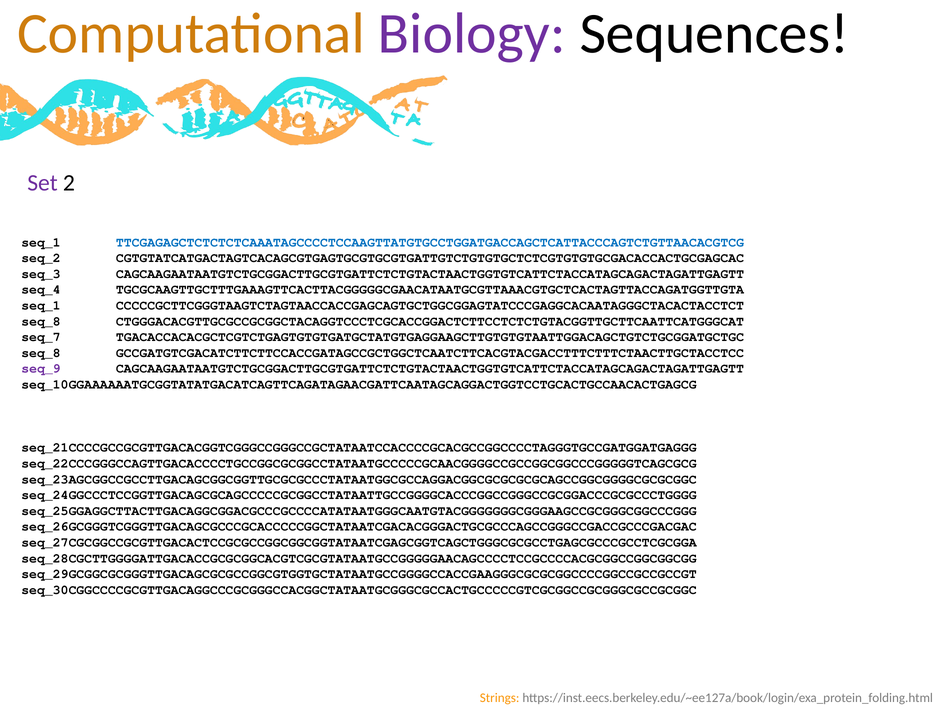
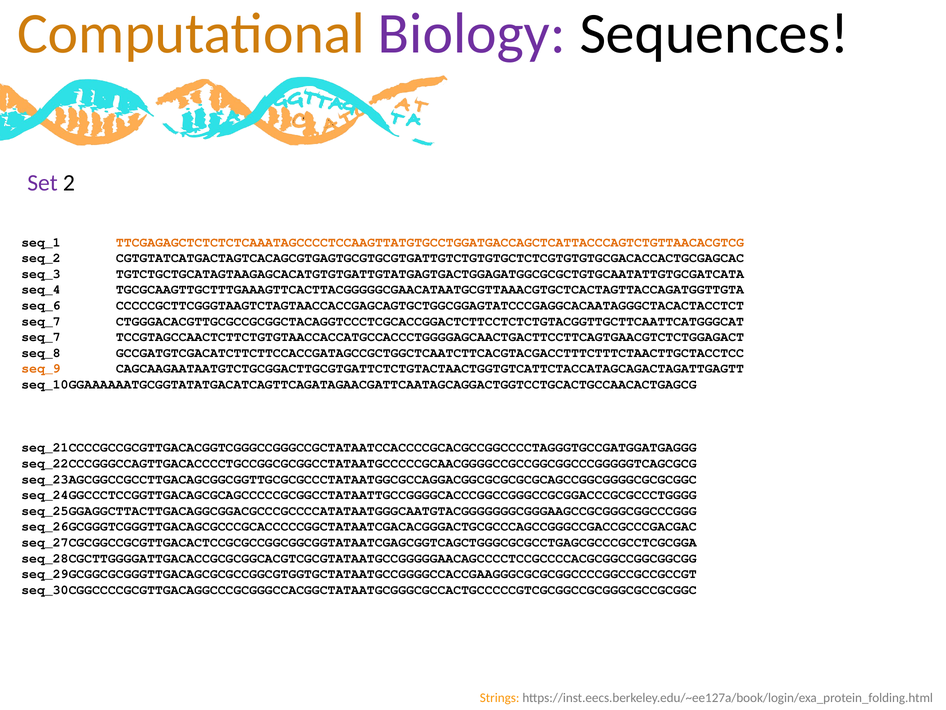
TTCGAGAGCTCTCTCTCAAATAGCCCCTCCAAGTTATGTGCCTGGATGACCAGCTCATTACCCAGTCTGTTAACACGTCG colour: blue -> orange (430, 242)
seq_3 CAGCAAGAATAATGTCTGCGGACTTGCGTGATTCTCTGTACTAACTGGTGTCATTCTACCATAGCAGACTAGATTGAGTT: CAGCAAGAATAATGTCTGCGGACTTGCGTGATTCTCTGTACTAACTGGTGTCATTCTACCATAGCAGACTAGATTGAGTT -> TGTCTGCTGCATAGTAAGAGCACATGTGTGATTGTATGAGTGACTGGAGATGGCGCGCTGTGCAATATTGTGCGATCATA (430, 274)
seq_1: seq_1 -> seq_6 (41, 305)
seq_8: seq_8 -> seq_7 (41, 321)
TGACACCACACGCTCGTCTGAGTGTGTGATGCTATGTGAGGAAGCTTGTGTGTAATTGGACAGCTGTCTGCGGATGCTGC: TGACACCACACGCTCGTCTGAGTGTGTGATGCTATGTGAGGAAGCTTGTGTGTAATTGGACAGCTGTCTGCGGATGCTGC -> TCCGTAGCCAACTCTTCTGTGTAACCACCATGCCACCCTGGGGAGCAACTGACTTCCTTCAGTGAACGTCTCTGGAGACT (430, 337)
seq_9 colour: purple -> orange (41, 368)
